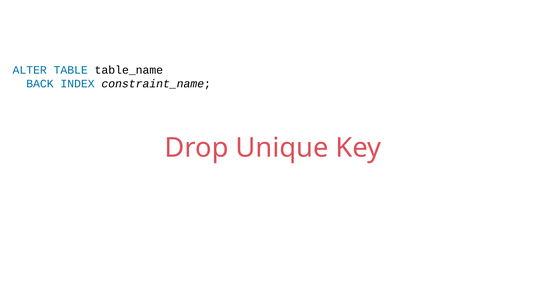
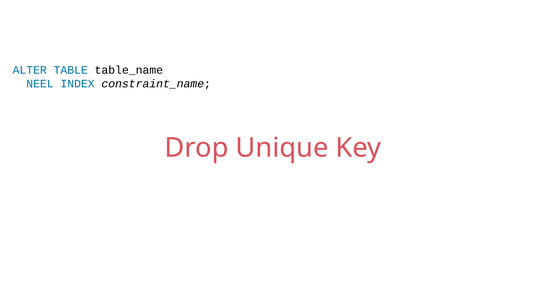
BACK: BACK -> NEEL (40, 84)
